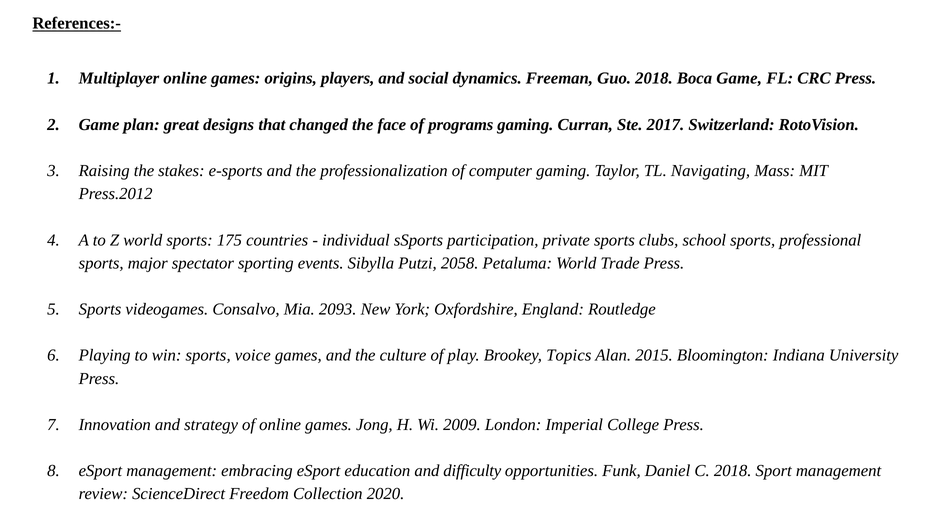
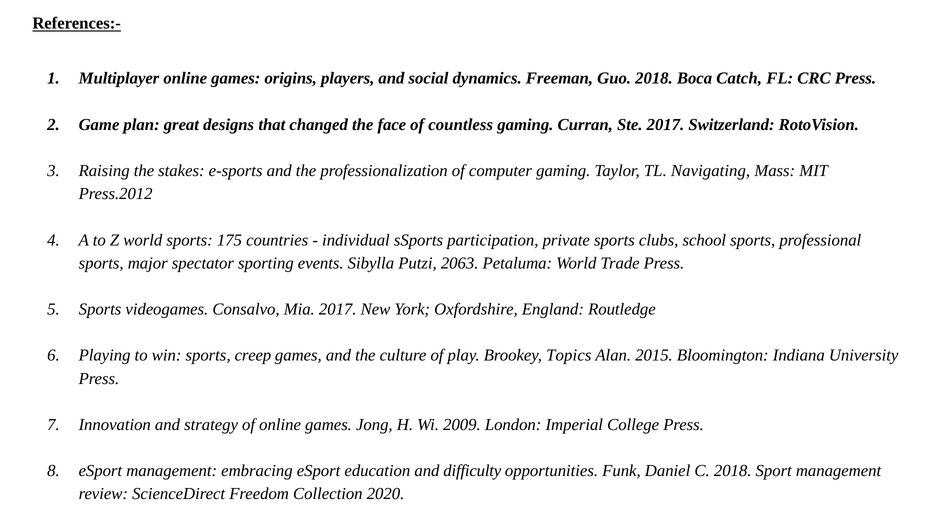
Boca Game: Game -> Catch (739, 78)
programs: programs -> countless (461, 125)
2058: 2058 -> 2063 (460, 263)
Mia 2093: 2093 -> 2017 (338, 309)
voice: voice -> creep (253, 355)
